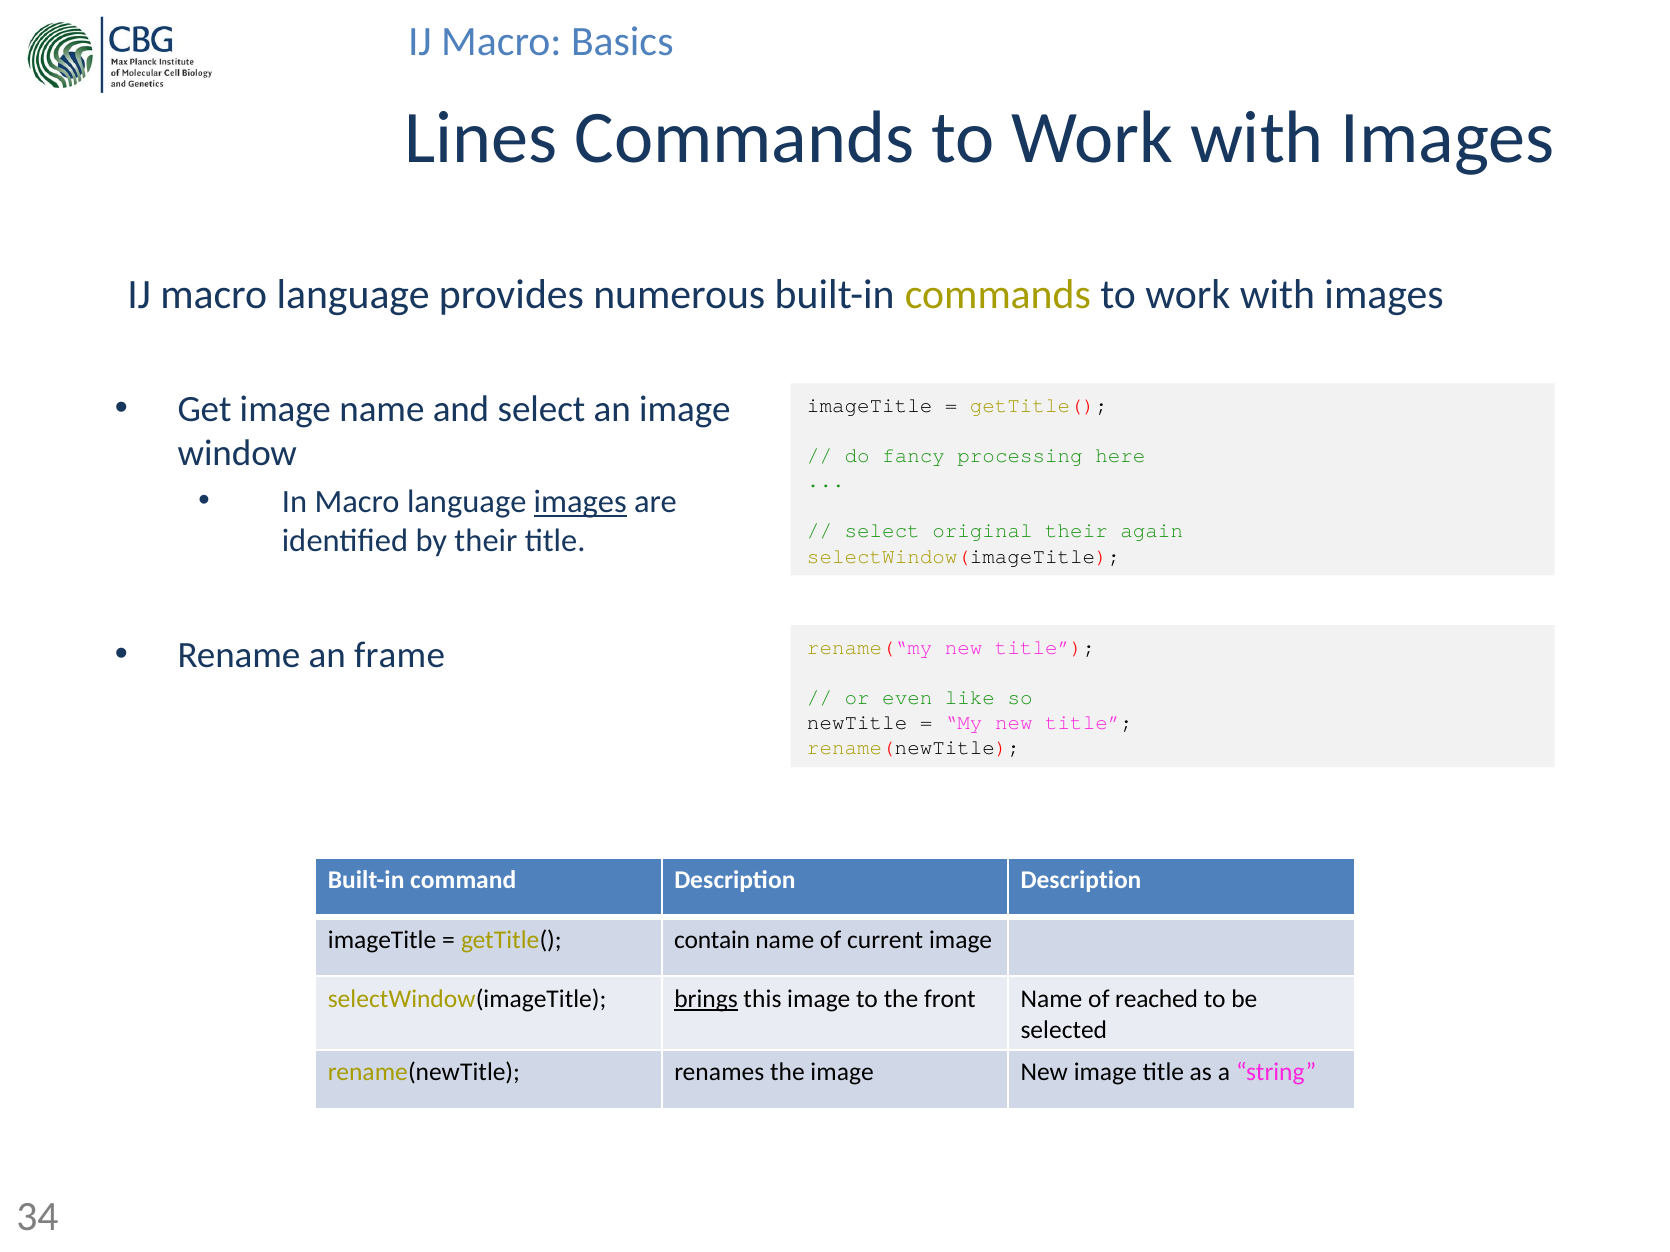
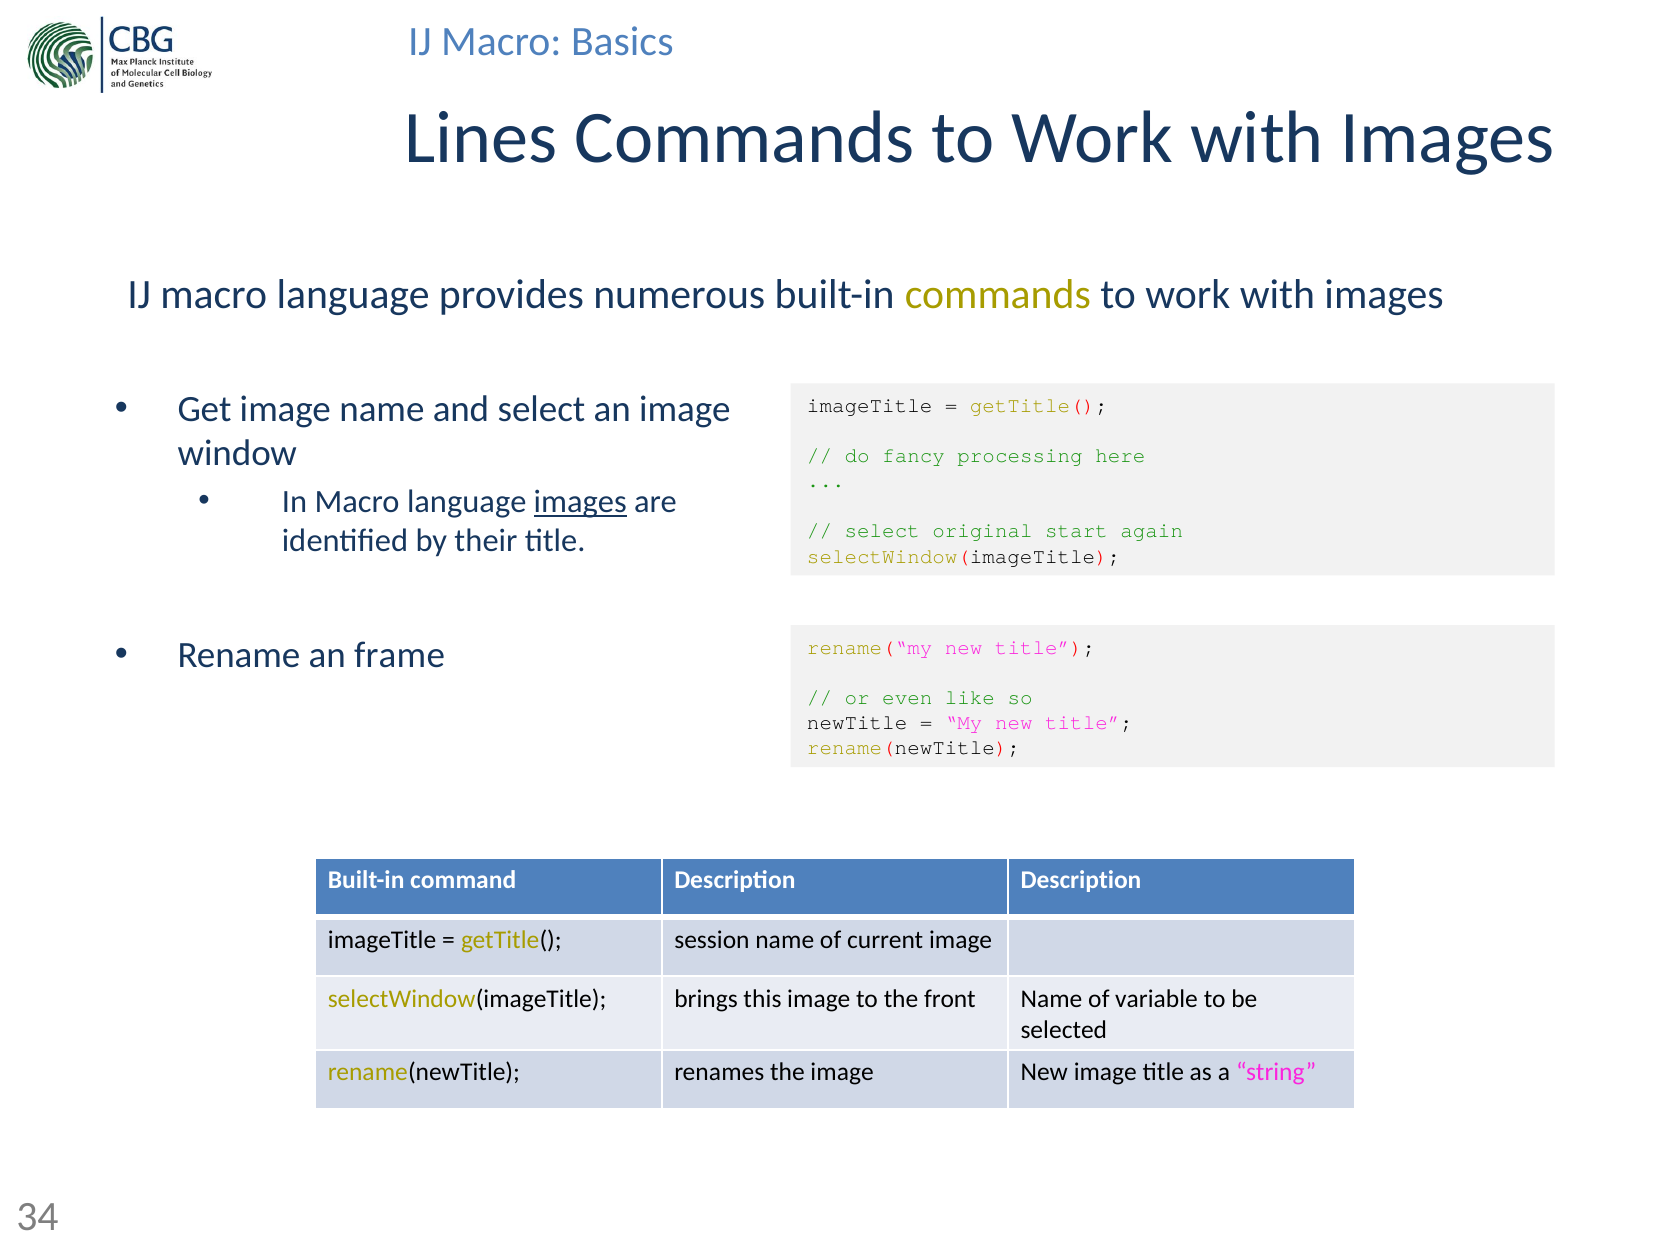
original their: their -> start (1077, 531)
contain: contain -> session (712, 940)
brings underline: present -> none (706, 999)
reached: reached -> variable (1156, 999)
